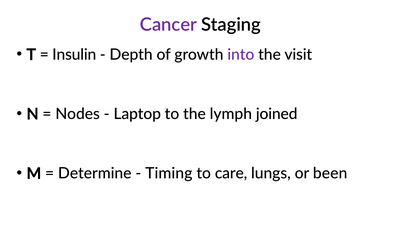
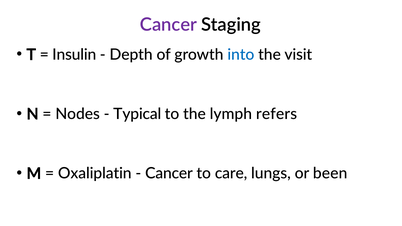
into colour: purple -> blue (241, 55)
Laptop: Laptop -> Typical (137, 114)
joined: joined -> refers (277, 114)
Determine: Determine -> Oxaliplatin (95, 174)
Timing: Timing -> Cancer (169, 174)
